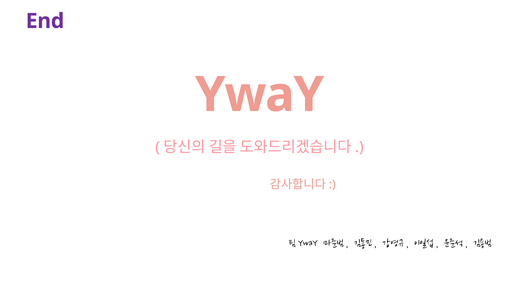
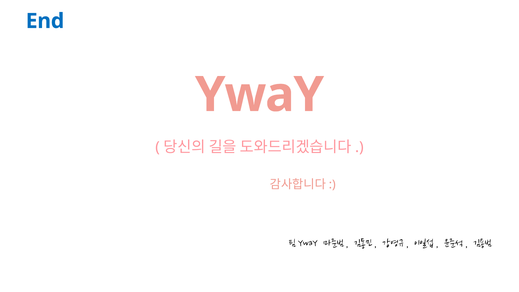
End colour: purple -> blue (45, 21)
